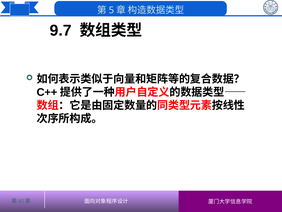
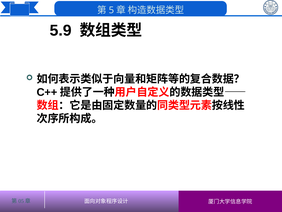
9.7: 9.7 -> 5.9 (61, 31)
